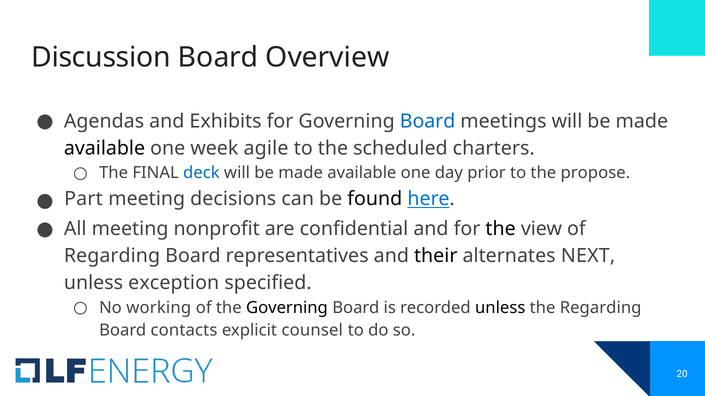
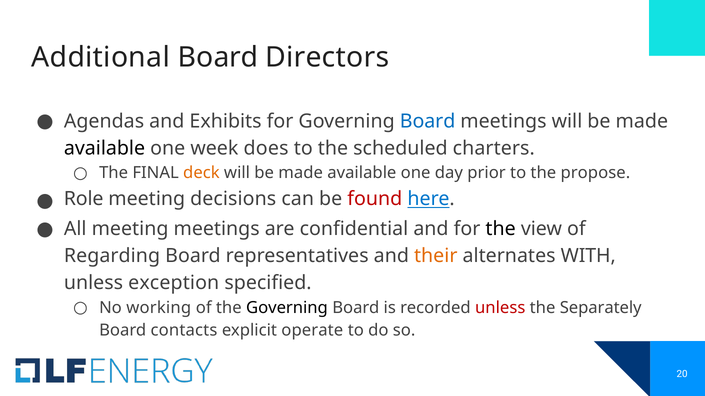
Discussion: Discussion -> Additional (101, 58)
Overview: Overview -> Directors (327, 58)
agile: agile -> does (266, 148)
deck colour: blue -> orange (201, 173)
Part: Part -> Role (84, 199)
found colour: black -> red (375, 199)
meeting nonprofit: nonprofit -> meetings (217, 229)
their colour: black -> orange (436, 256)
NEXT: NEXT -> WITH (588, 256)
unless colour: black -> red (500, 308)
the Regarding: Regarding -> Separately (601, 308)
counsel: counsel -> operate (312, 331)
